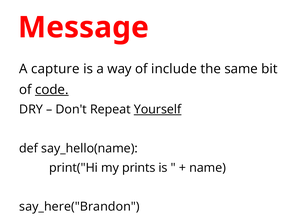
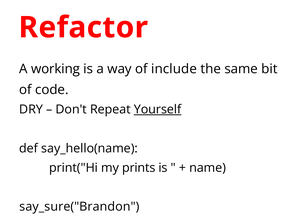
Message: Message -> Refactor (83, 28)
capture: capture -> working (55, 69)
code underline: present -> none (52, 90)
say_here("Brandon: say_here("Brandon -> say_sure("Brandon (79, 207)
